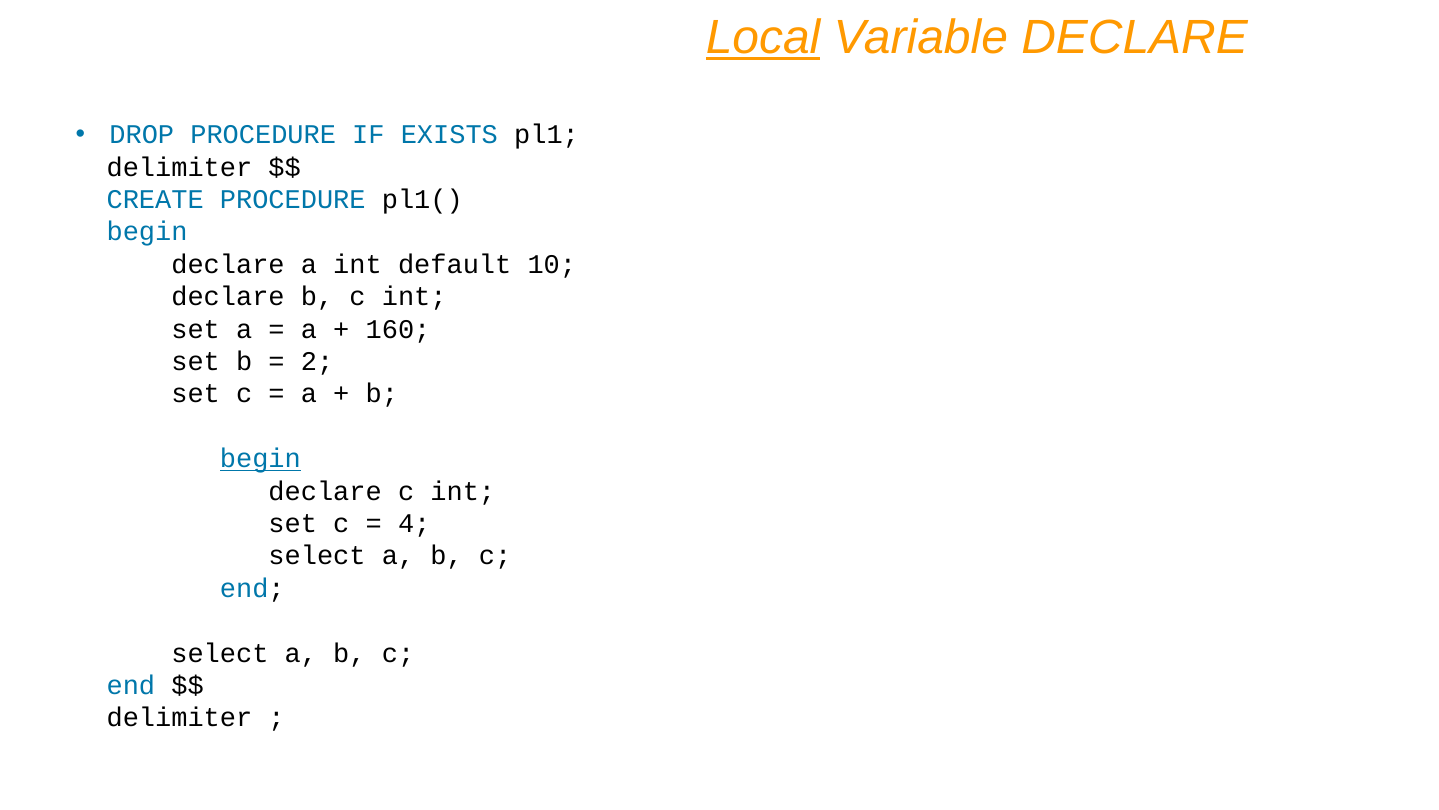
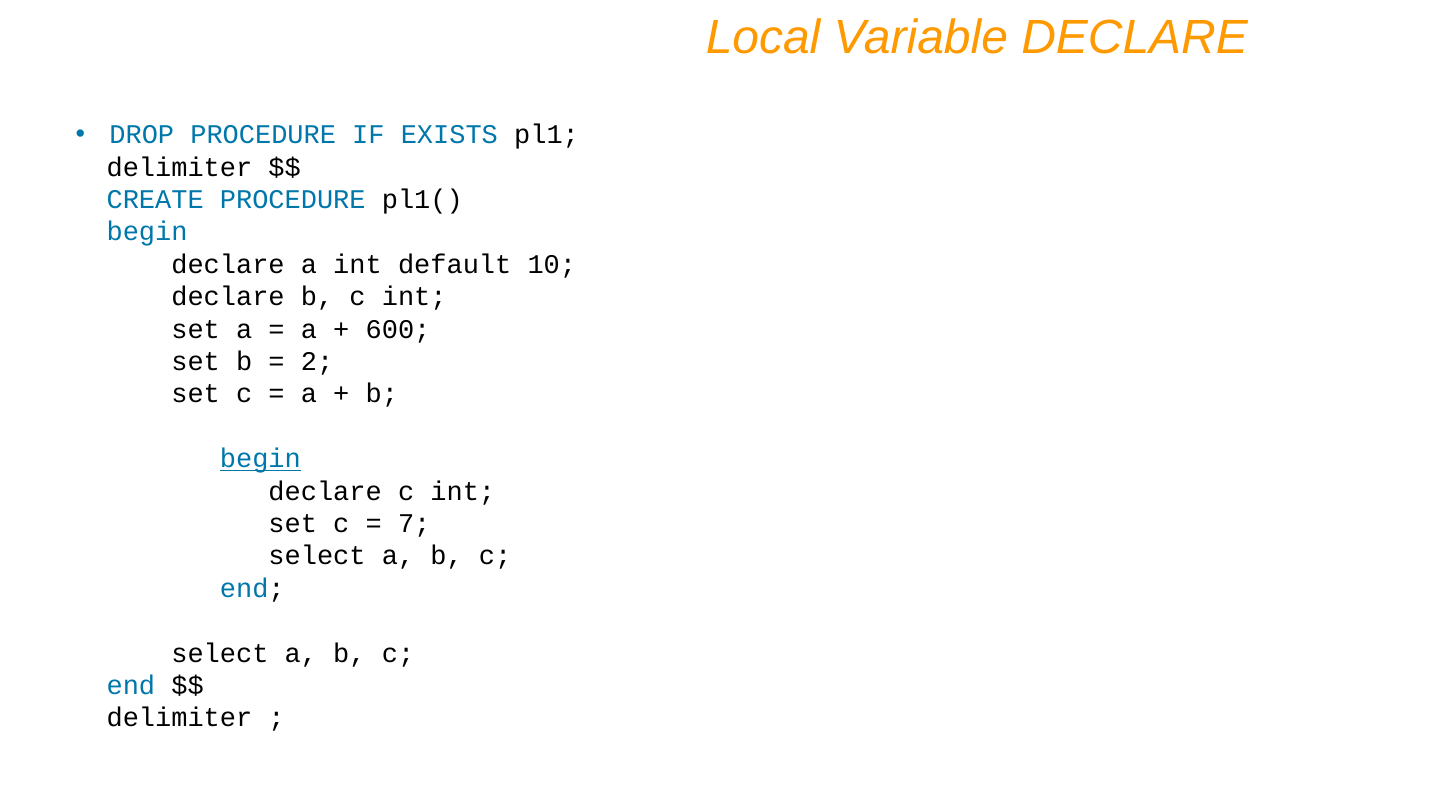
Local underline: present -> none (763, 37)
160: 160 -> 600 (398, 329)
4: 4 -> 7 (414, 523)
